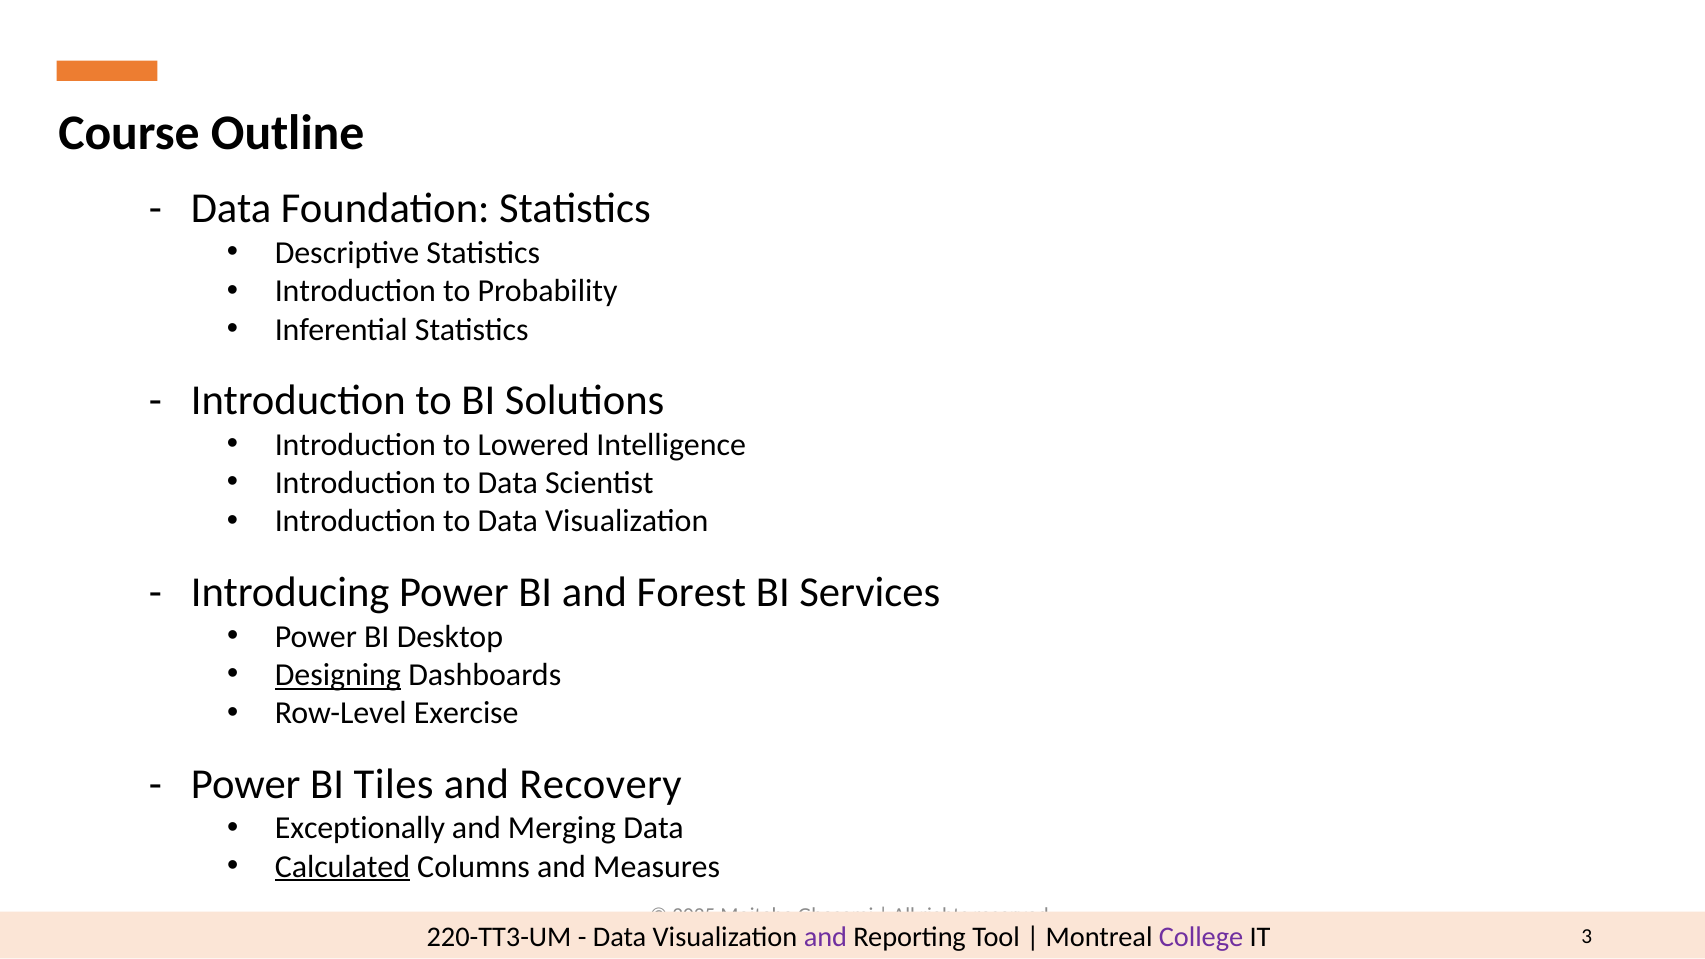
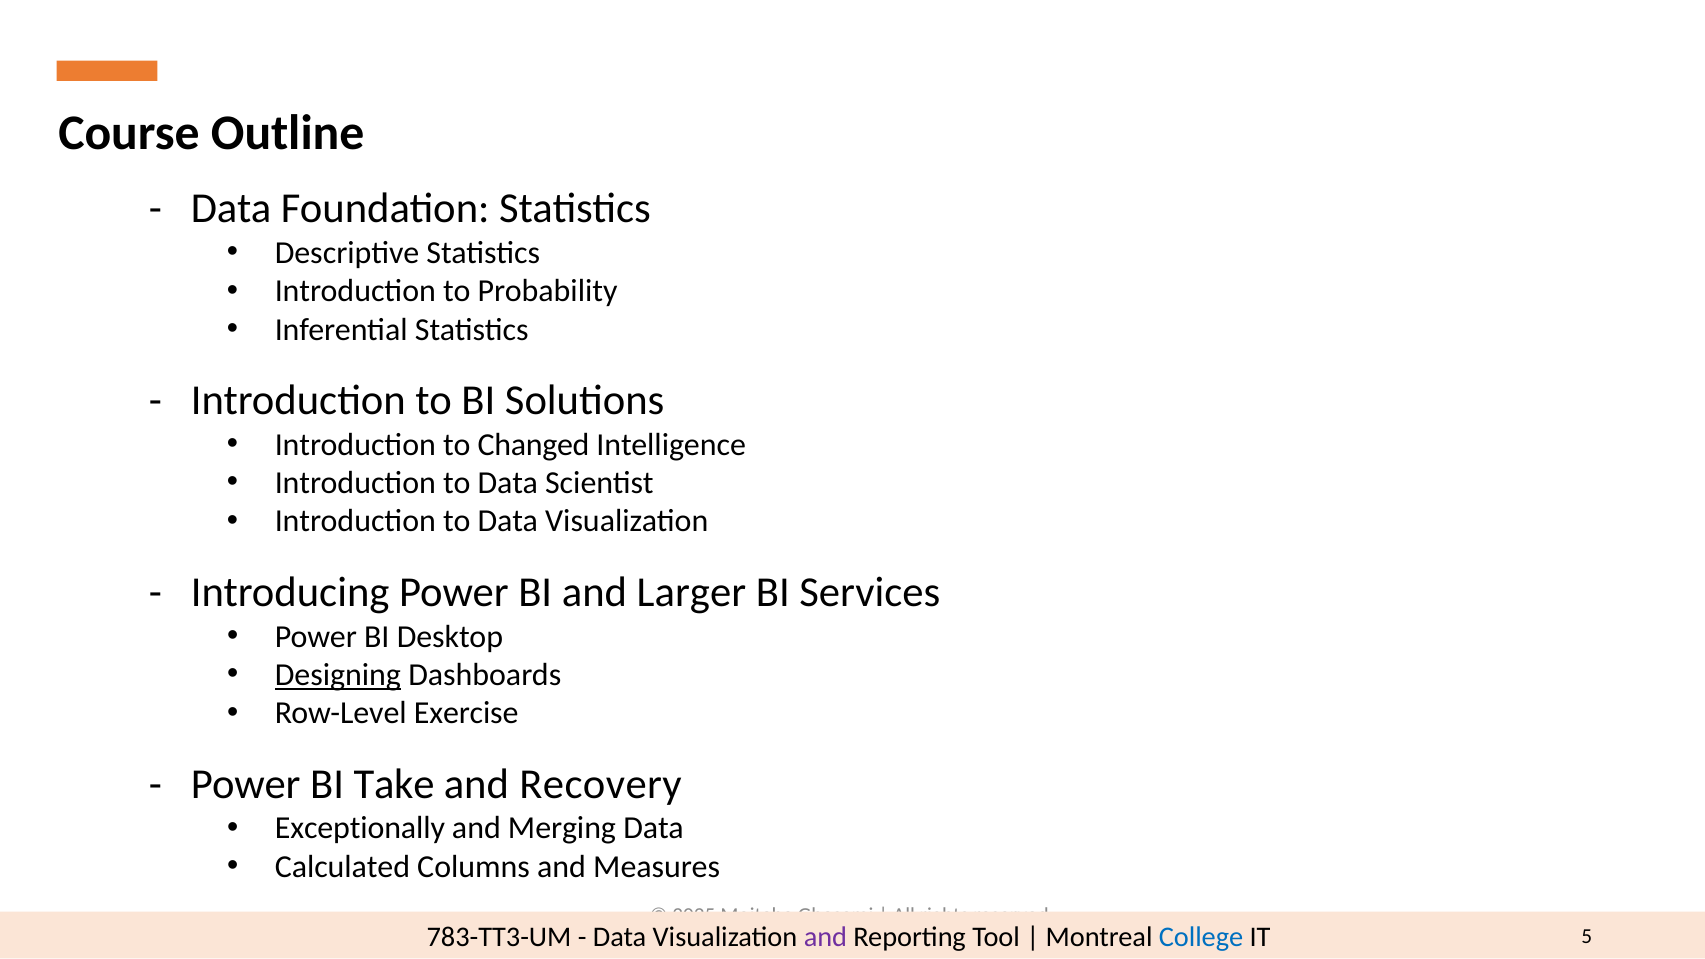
Lowered: Lowered -> Changed (534, 445)
Forest: Forest -> Larger (691, 593)
Tiles: Tiles -> Take (394, 784)
Calculated underline: present -> none (342, 867)
220-TT3-UM: 220-TT3-UM -> 783-TT3-UM (499, 937)
College colour: purple -> blue (1201, 937)
3: 3 -> 5 (1587, 937)
